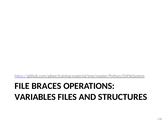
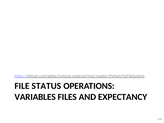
BRACES: BRACES -> STATUS (46, 86)
STRUCTURES: STRUCTURES -> EXPECTANCY (123, 97)
